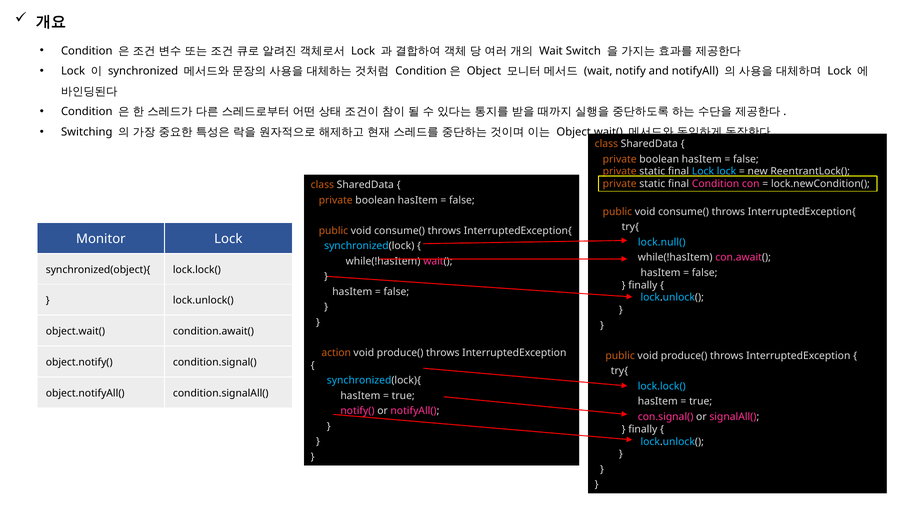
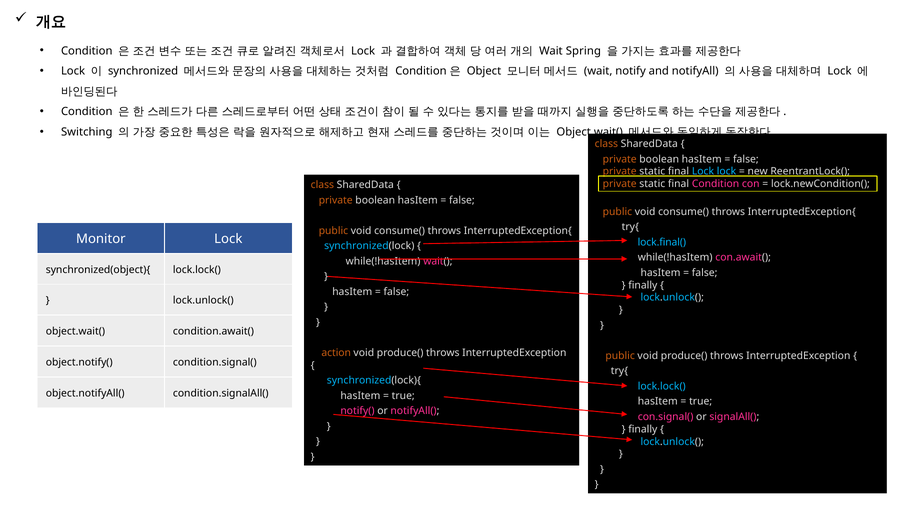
Switch: Switch -> Spring (583, 51)
lock.null(: lock.null( -> lock.final( (662, 242)
